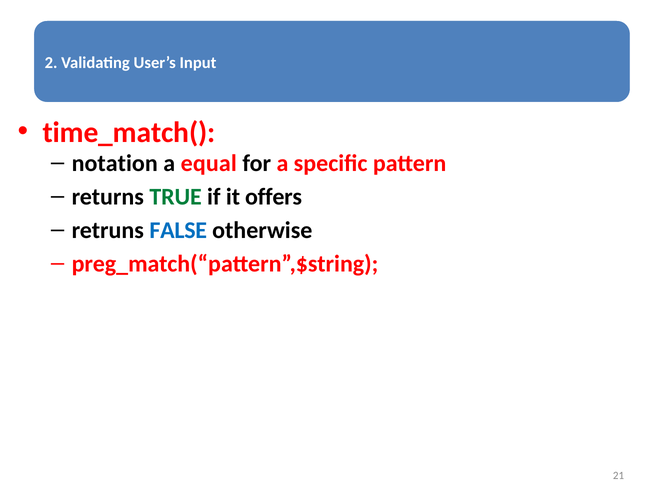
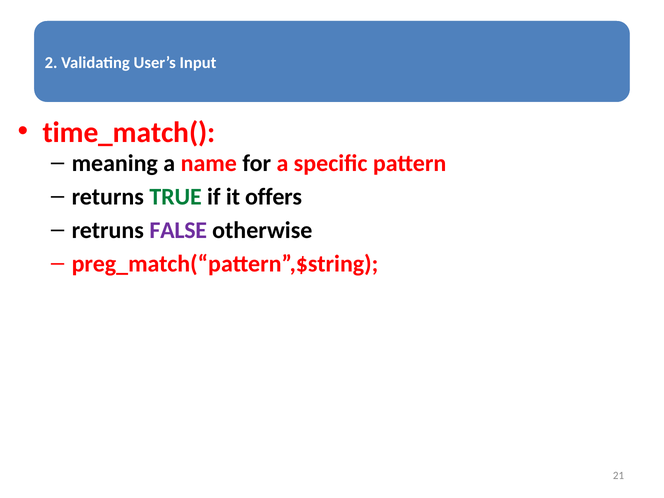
notation: notation -> meaning (115, 163)
equal: equal -> name (209, 163)
FALSE colour: blue -> purple (178, 230)
